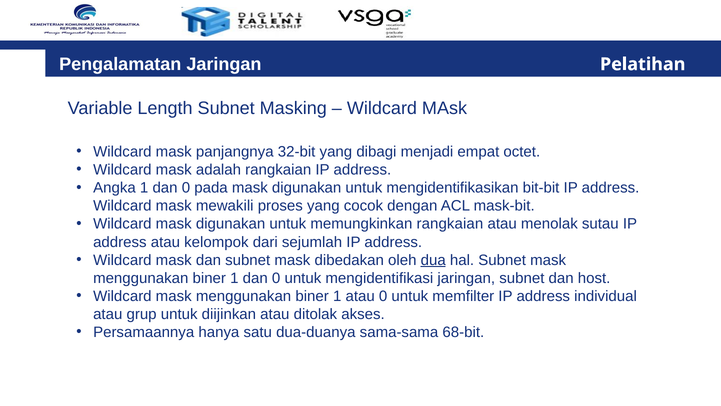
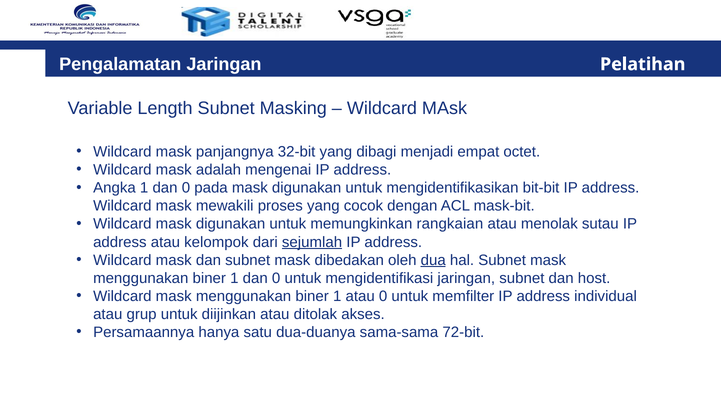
adalah rangkaian: rangkaian -> mengenai (278, 170)
sejumlah underline: none -> present (312, 242)
68-bit: 68-bit -> 72-bit (463, 332)
